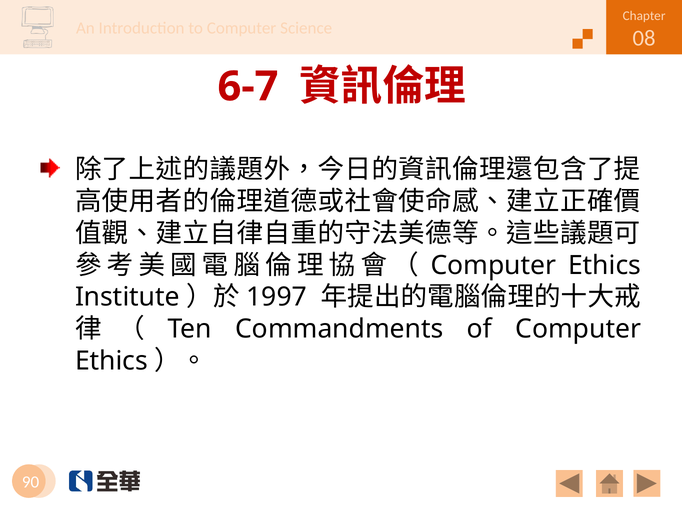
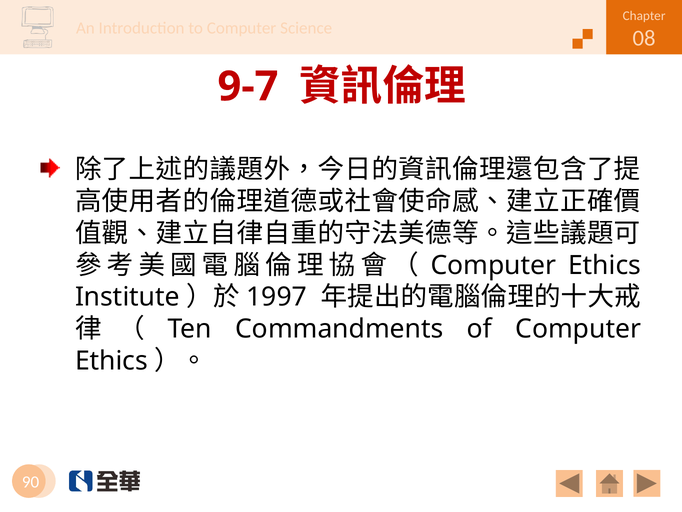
6-7: 6-7 -> 9-7 (248, 87)
